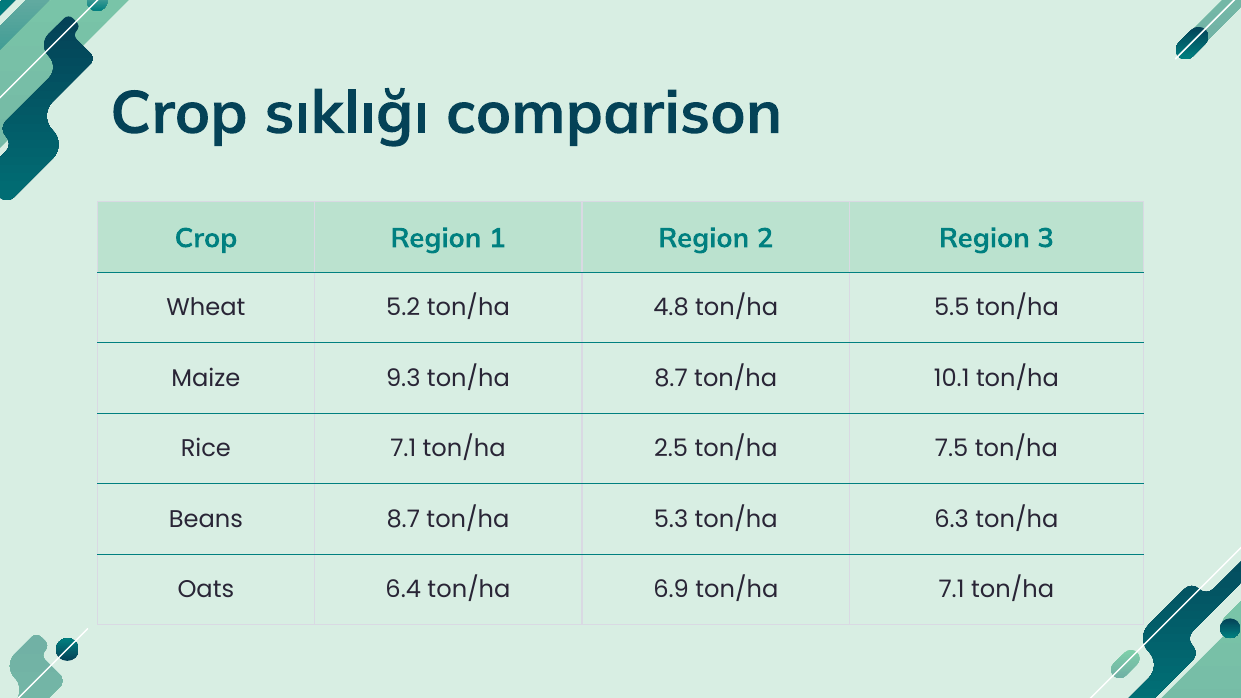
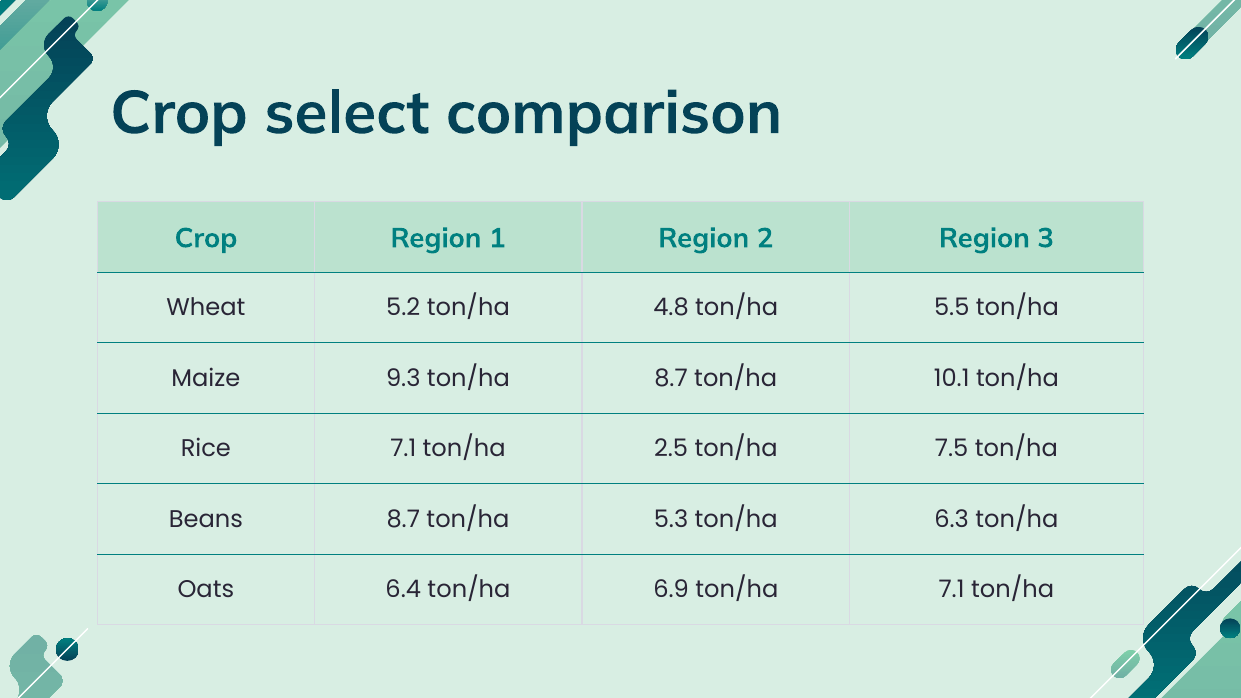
sıklığı: sıklığı -> select (347, 113)
